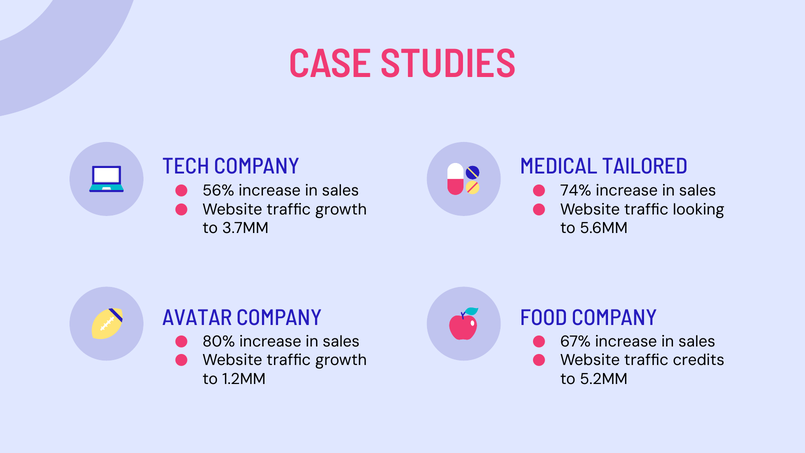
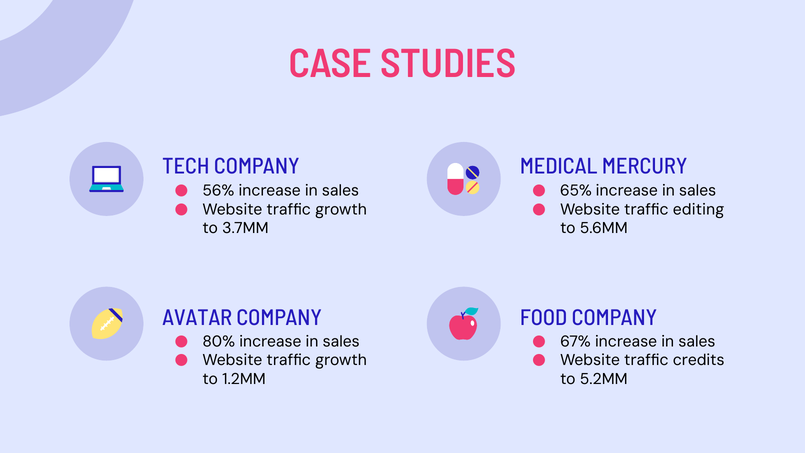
TAILORED: TAILORED -> MERCURY (645, 166)
74%: 74% -> 65% (576, 191)
looking: looking -> editing (699, 209)
